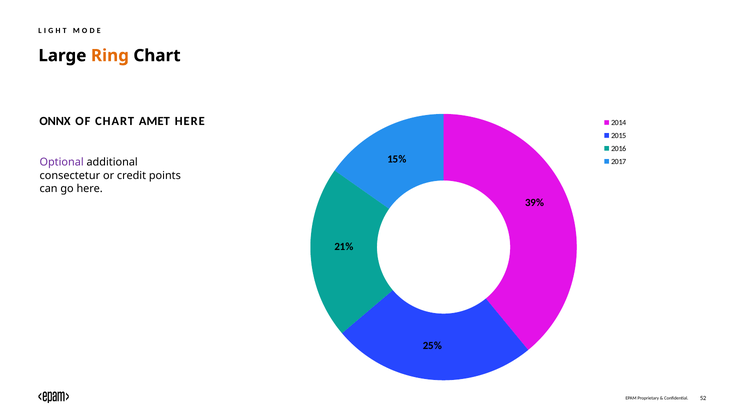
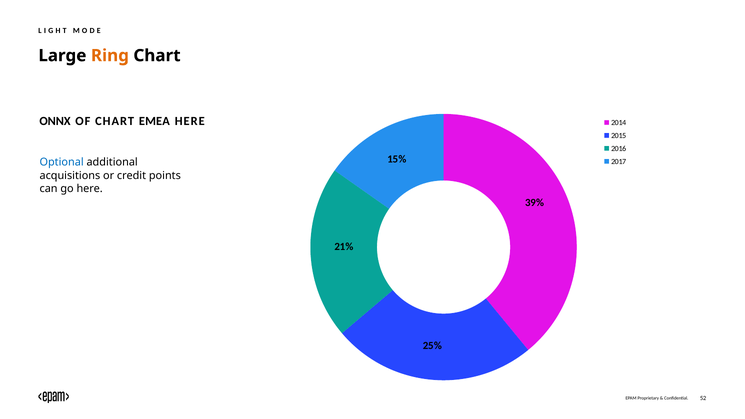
AMET: AMET -> EMEA (154, 121)
Optional colour: purple -> blue (62, 162)
consectetur: consectetur -> acquisitions (70, 175)
